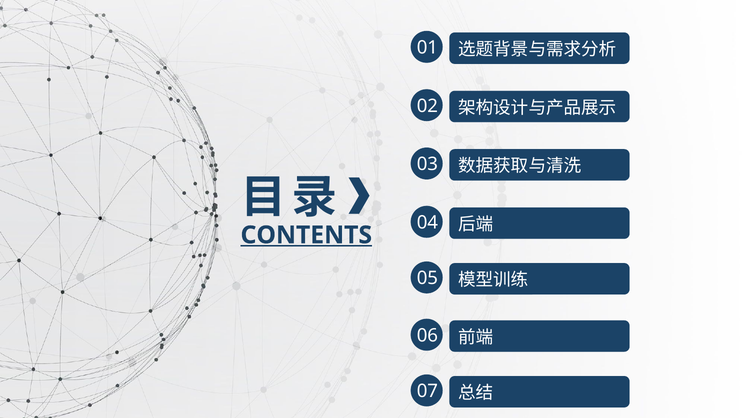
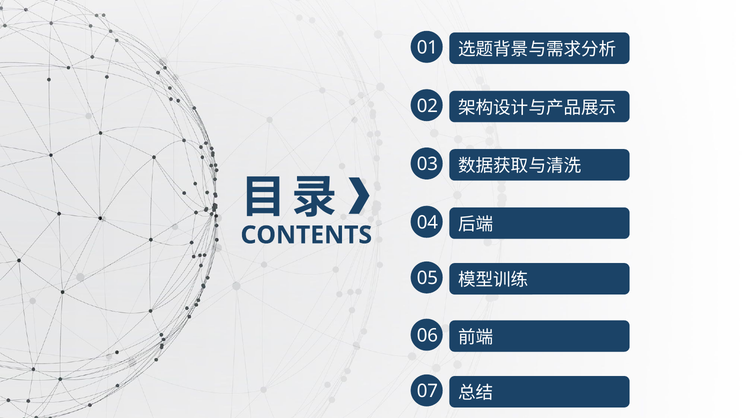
CONTENTS underline: present -> none (306, 235)
